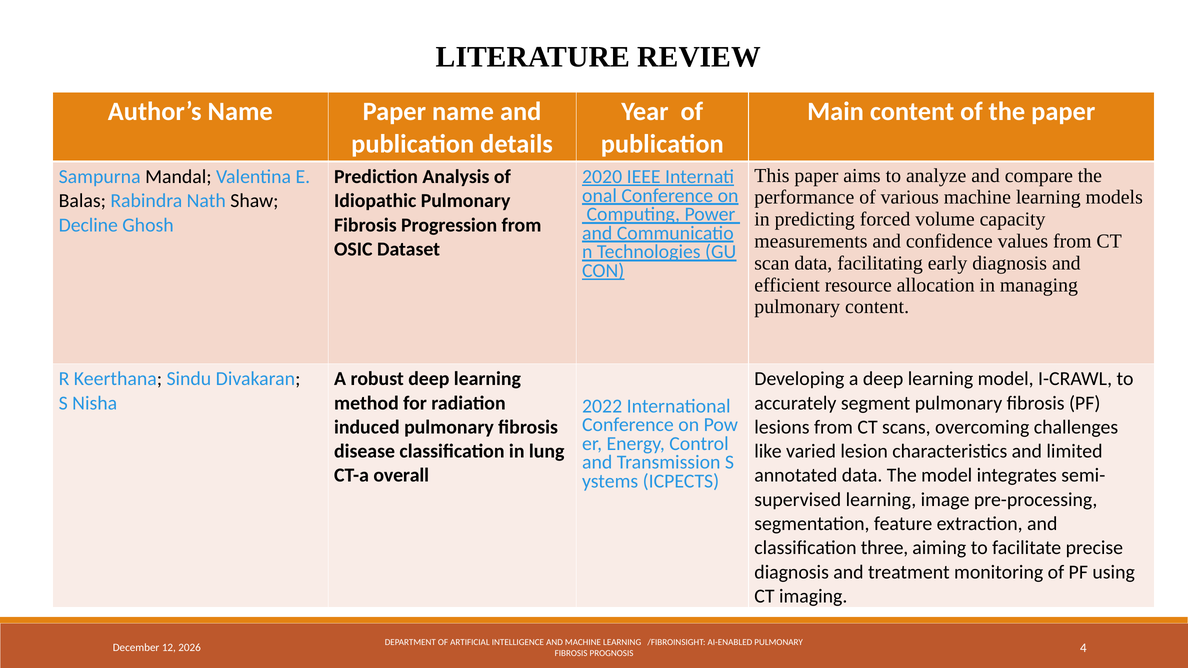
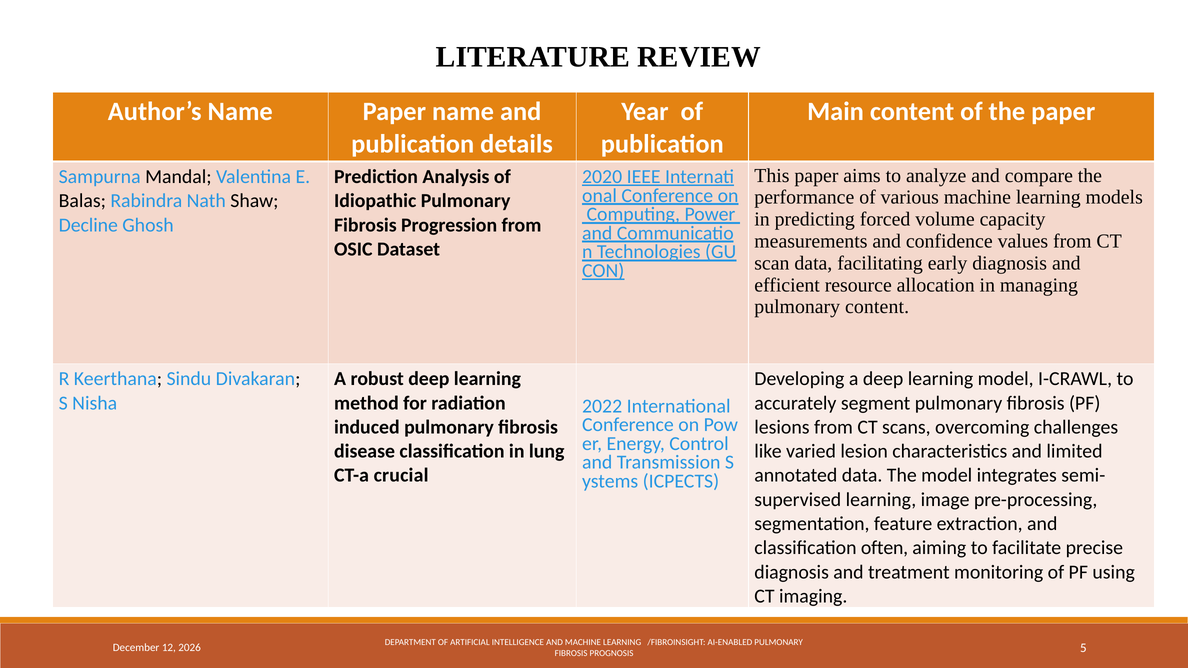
overall: overall -> crucial (401, 476)
three: three -> often (885, 548)
4: 4 -> 5 (1083, 648)
